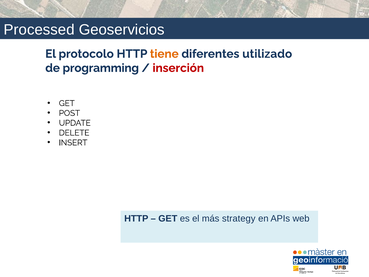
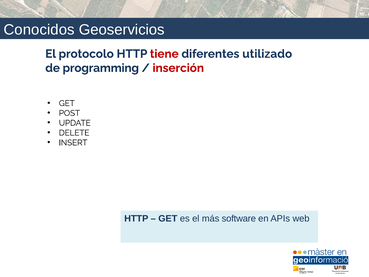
Processed: Processed -> Conocidos (39, 30)
tiene colour: orange -> red (164, 54)
strategy: strategy -> software (239, 218)
